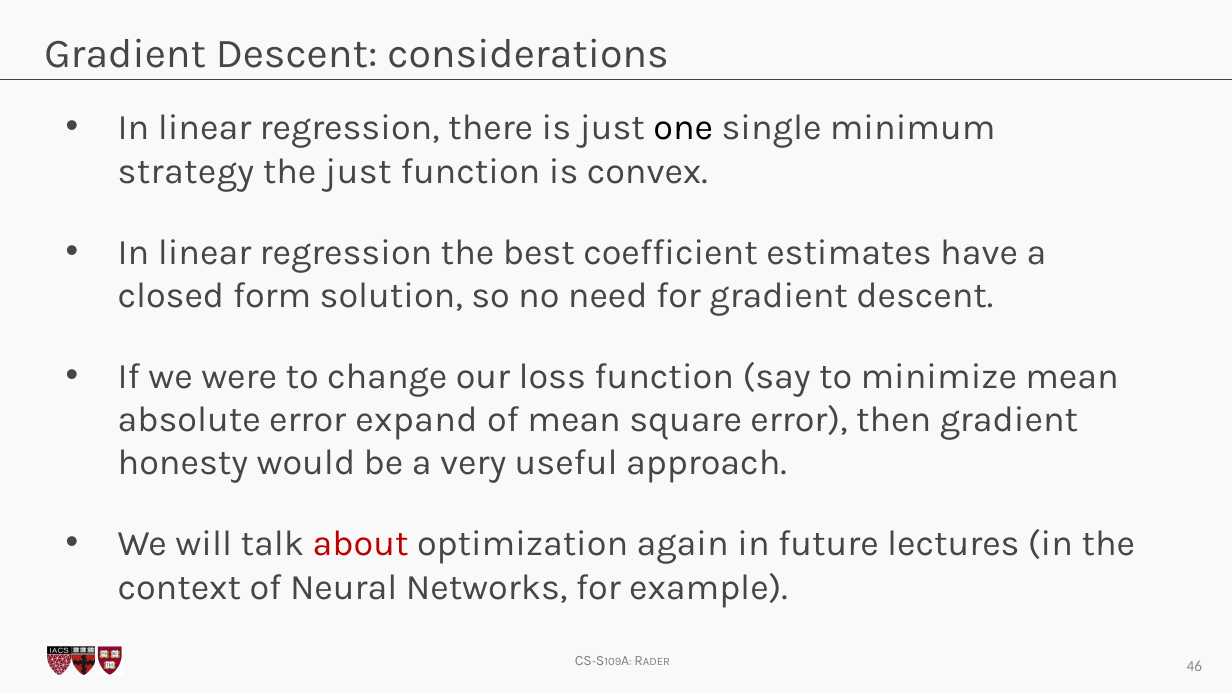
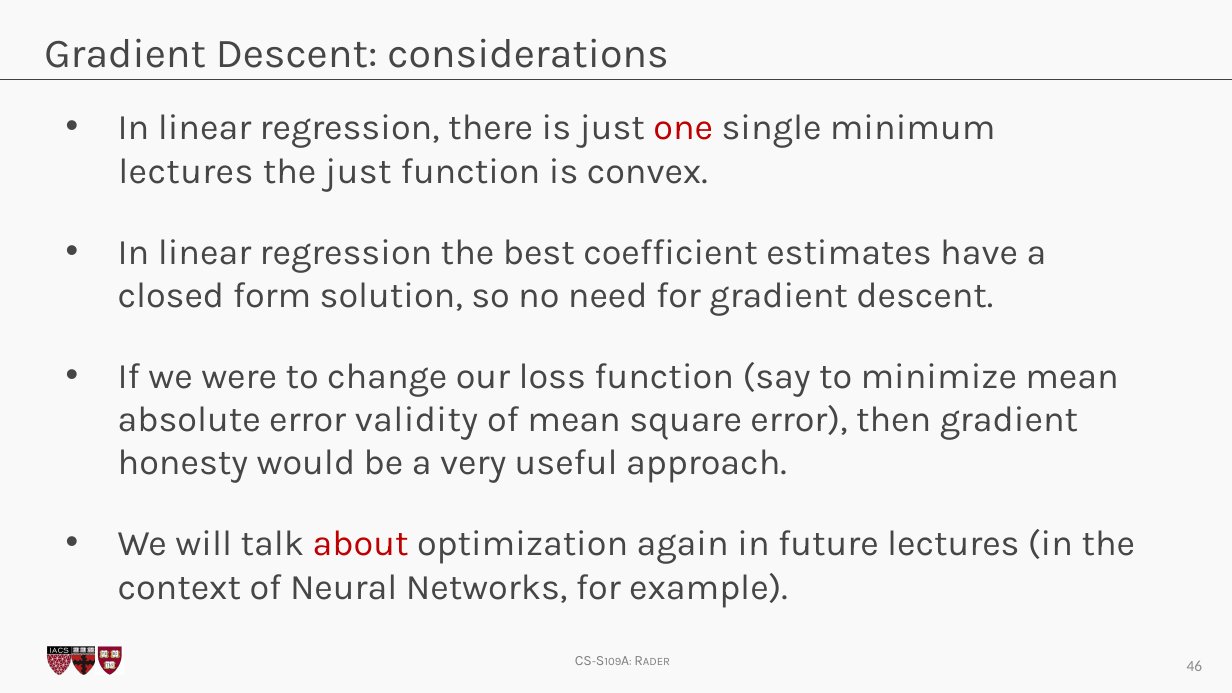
one colour: black -> red (683, 128)
strategy: strategy -> lectures (186, 171)
expand: expand -> validity (416, 420)
